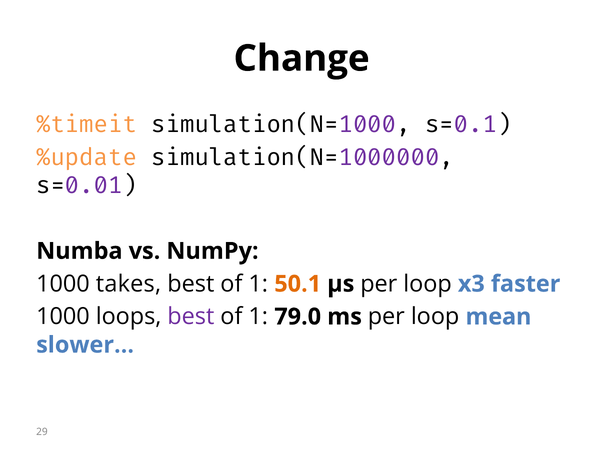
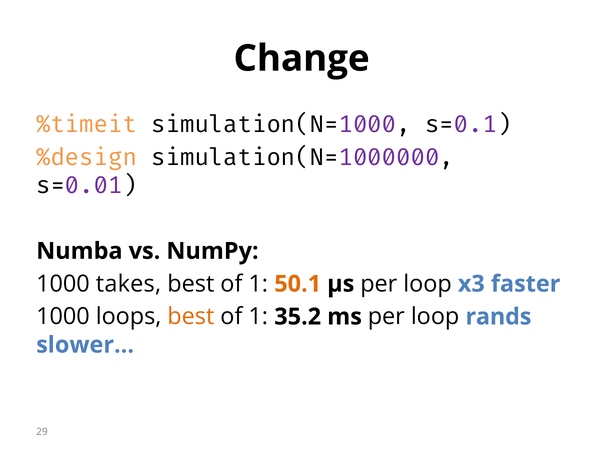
%update: %update -> %design (87, 157)
best colour: purple -> orange (191, 316)
79.0: 79.0 -> 35.2 (298, 316)
mean: mean -> rands (498, 316)
